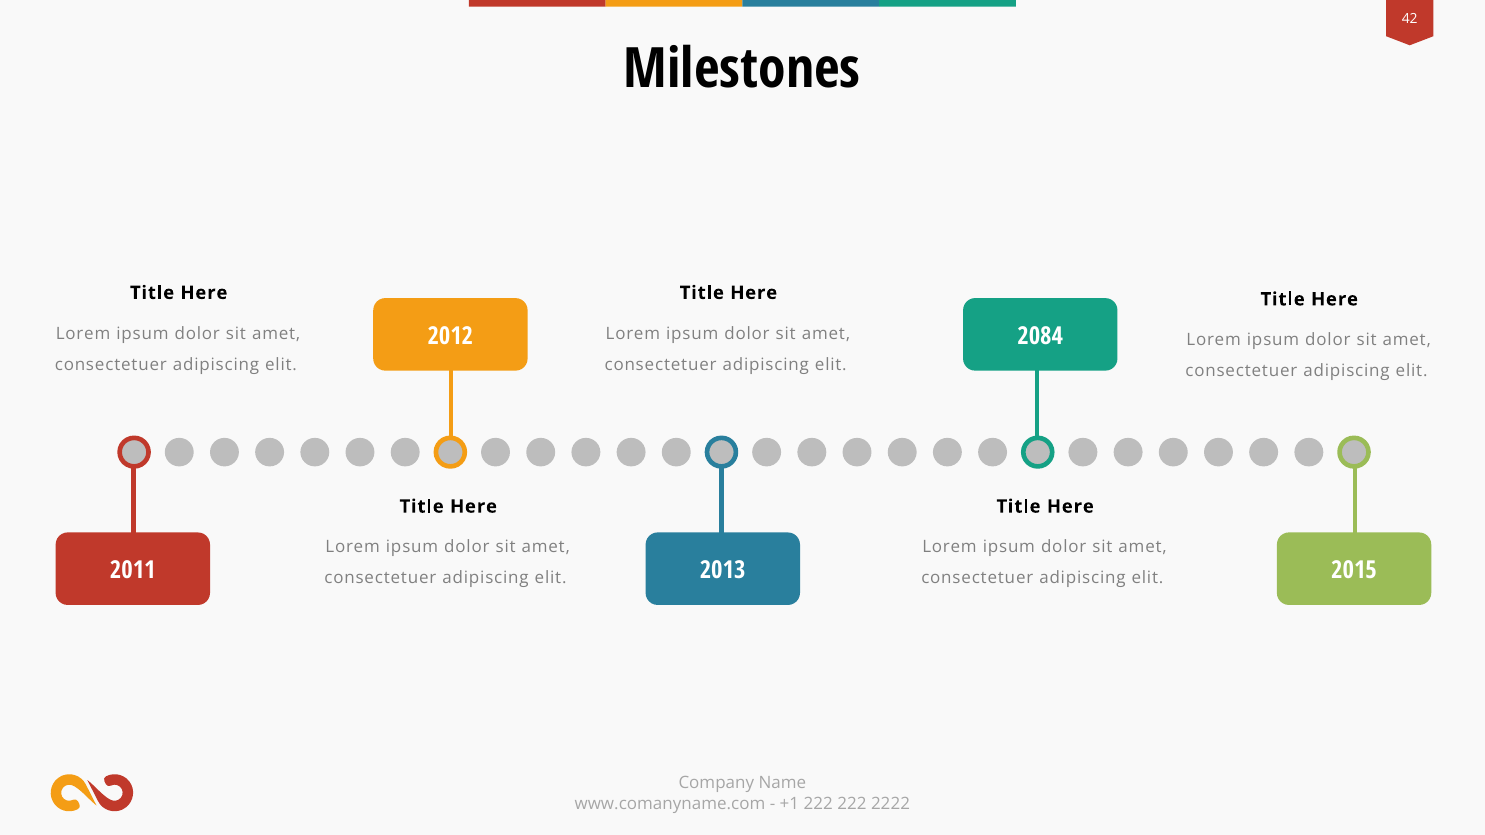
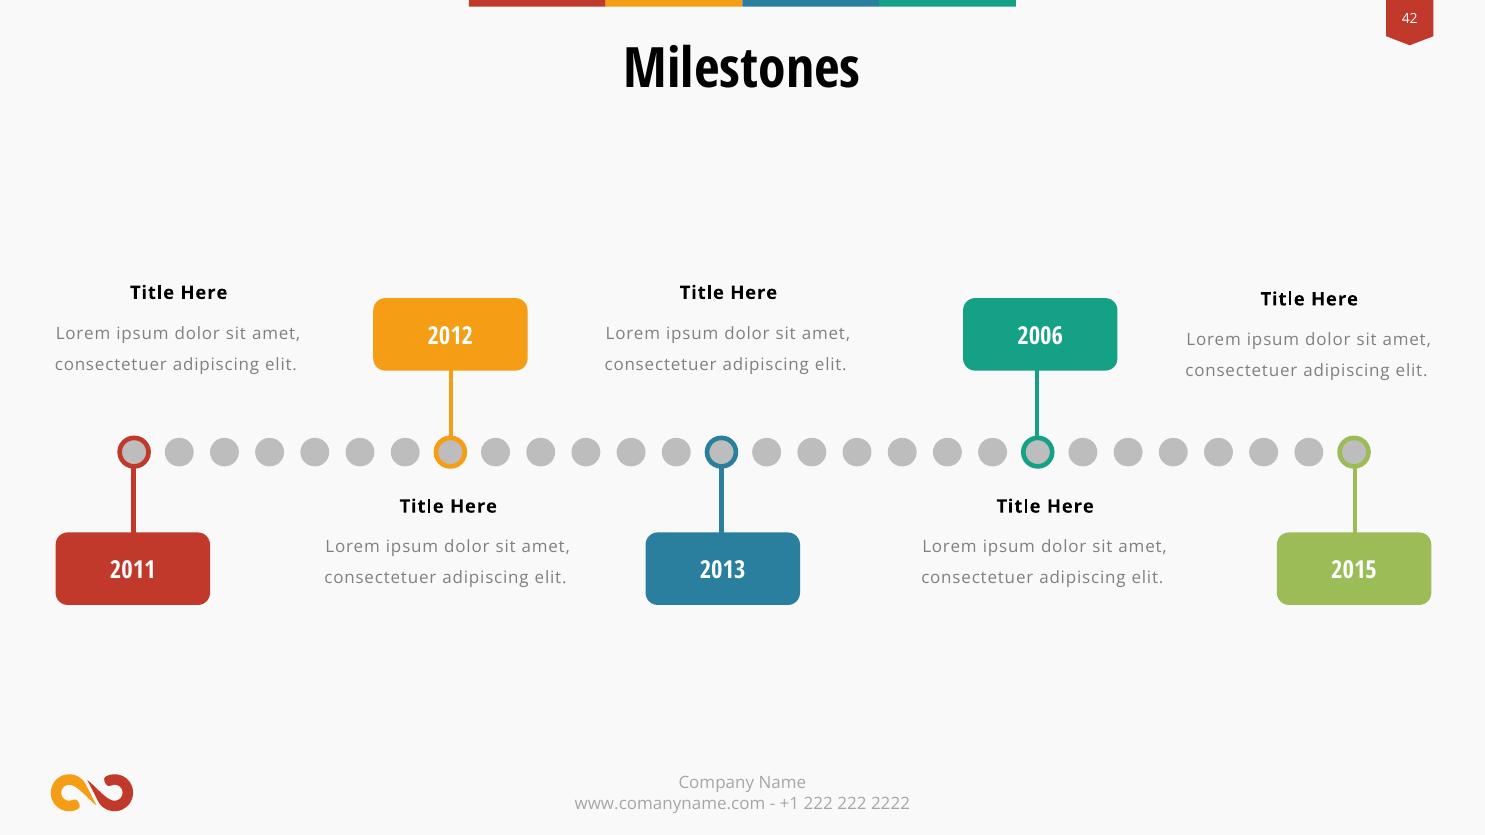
2084: 2084 -> 2006 (1040, 336)
